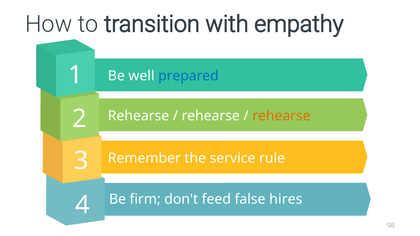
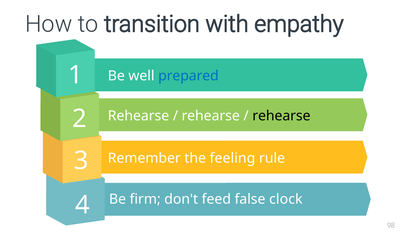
rehearse colour: orange -> black (281, 116)
service: service -> feeling (232, 158)
hires: hires -> clock (286, 200)
